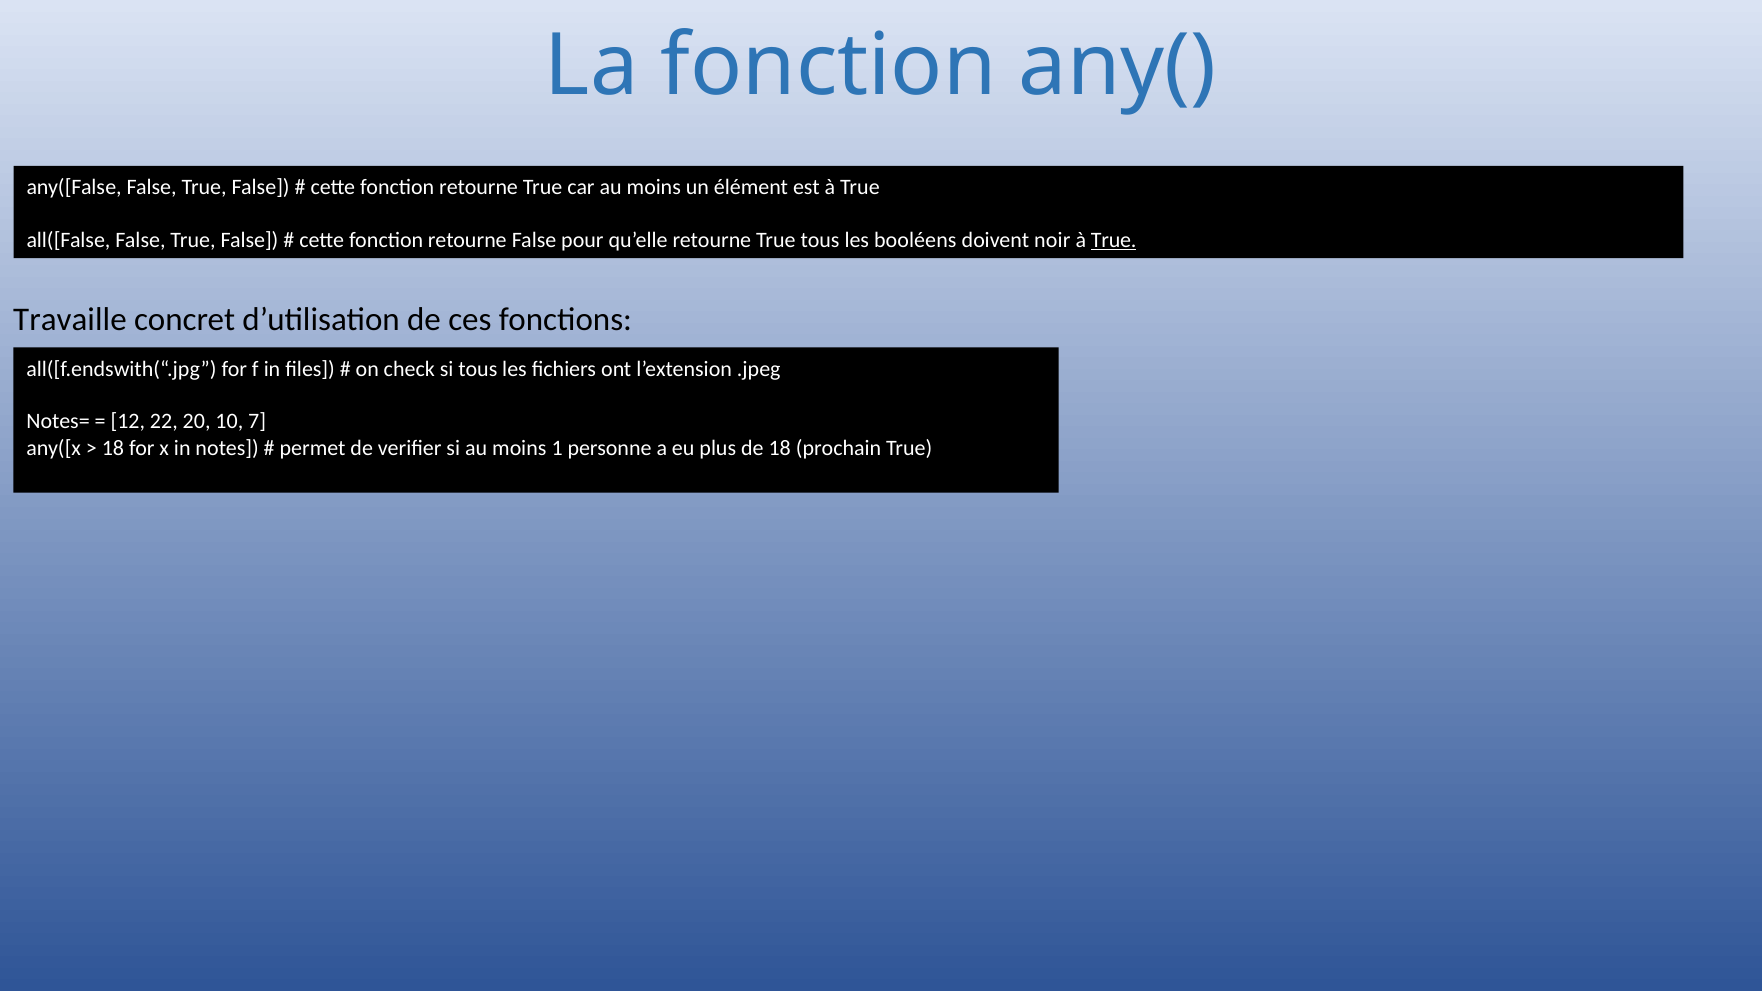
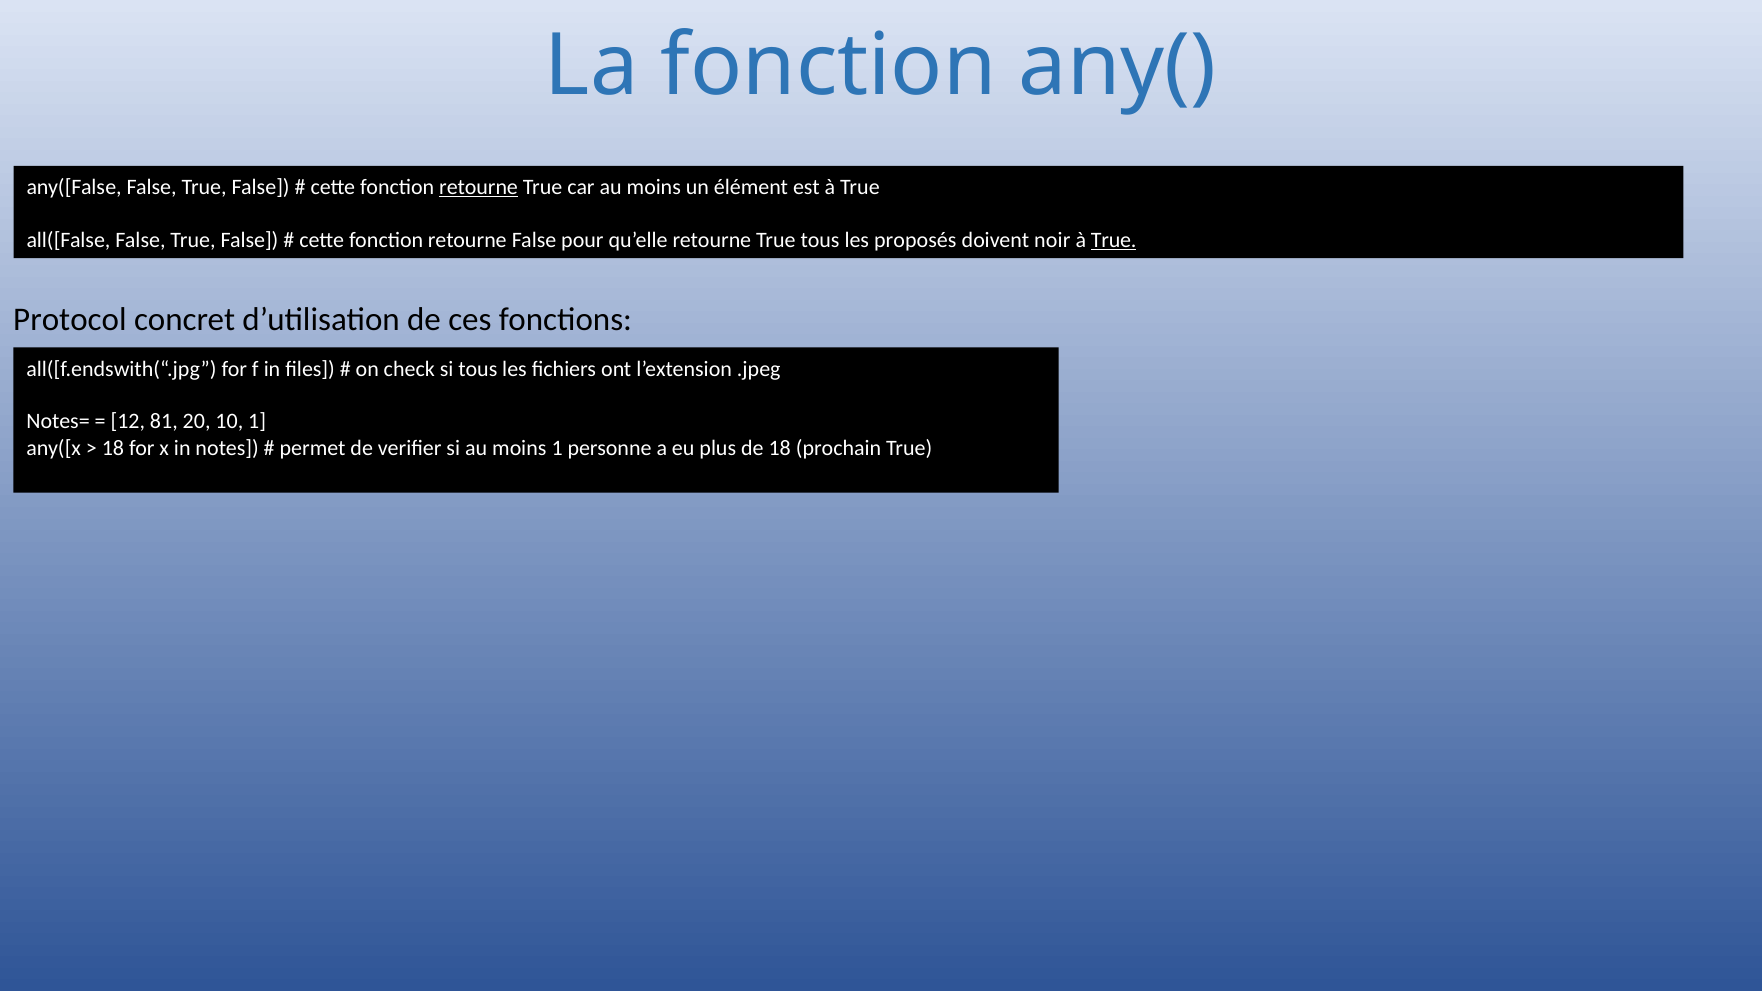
retourne underline: none -> present (479, 187)
booléens: booléens -> proposés (915, 240)
Travaille: Travaille -> Protocol (70, 320)
22: 22 -> 81 (164, 422)
10 7: 7 -> 1 (257, 422)
